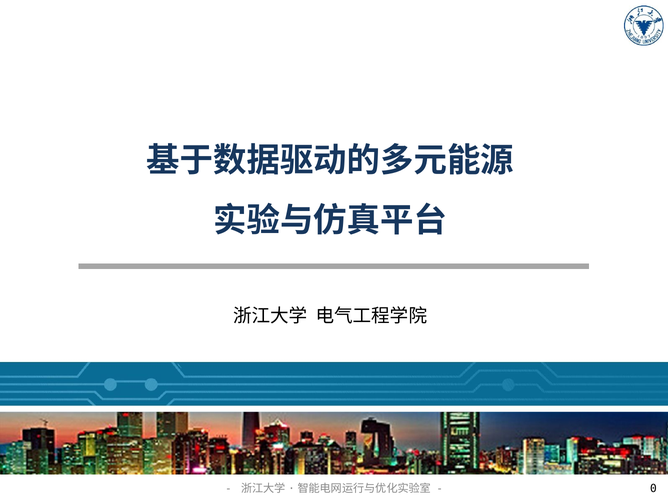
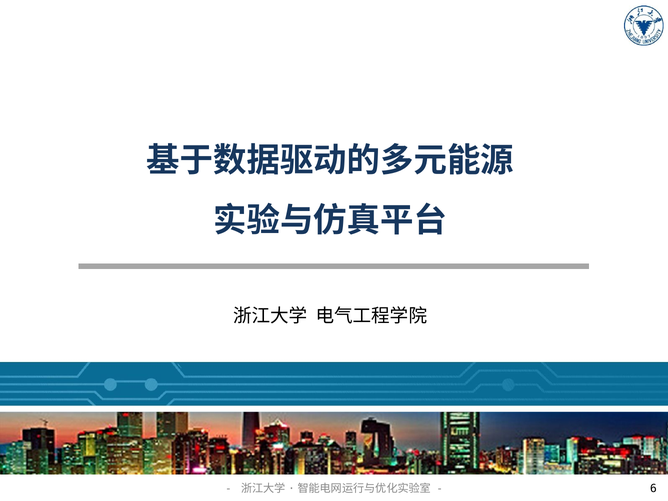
0: 0 -> 6 (653, 488)
